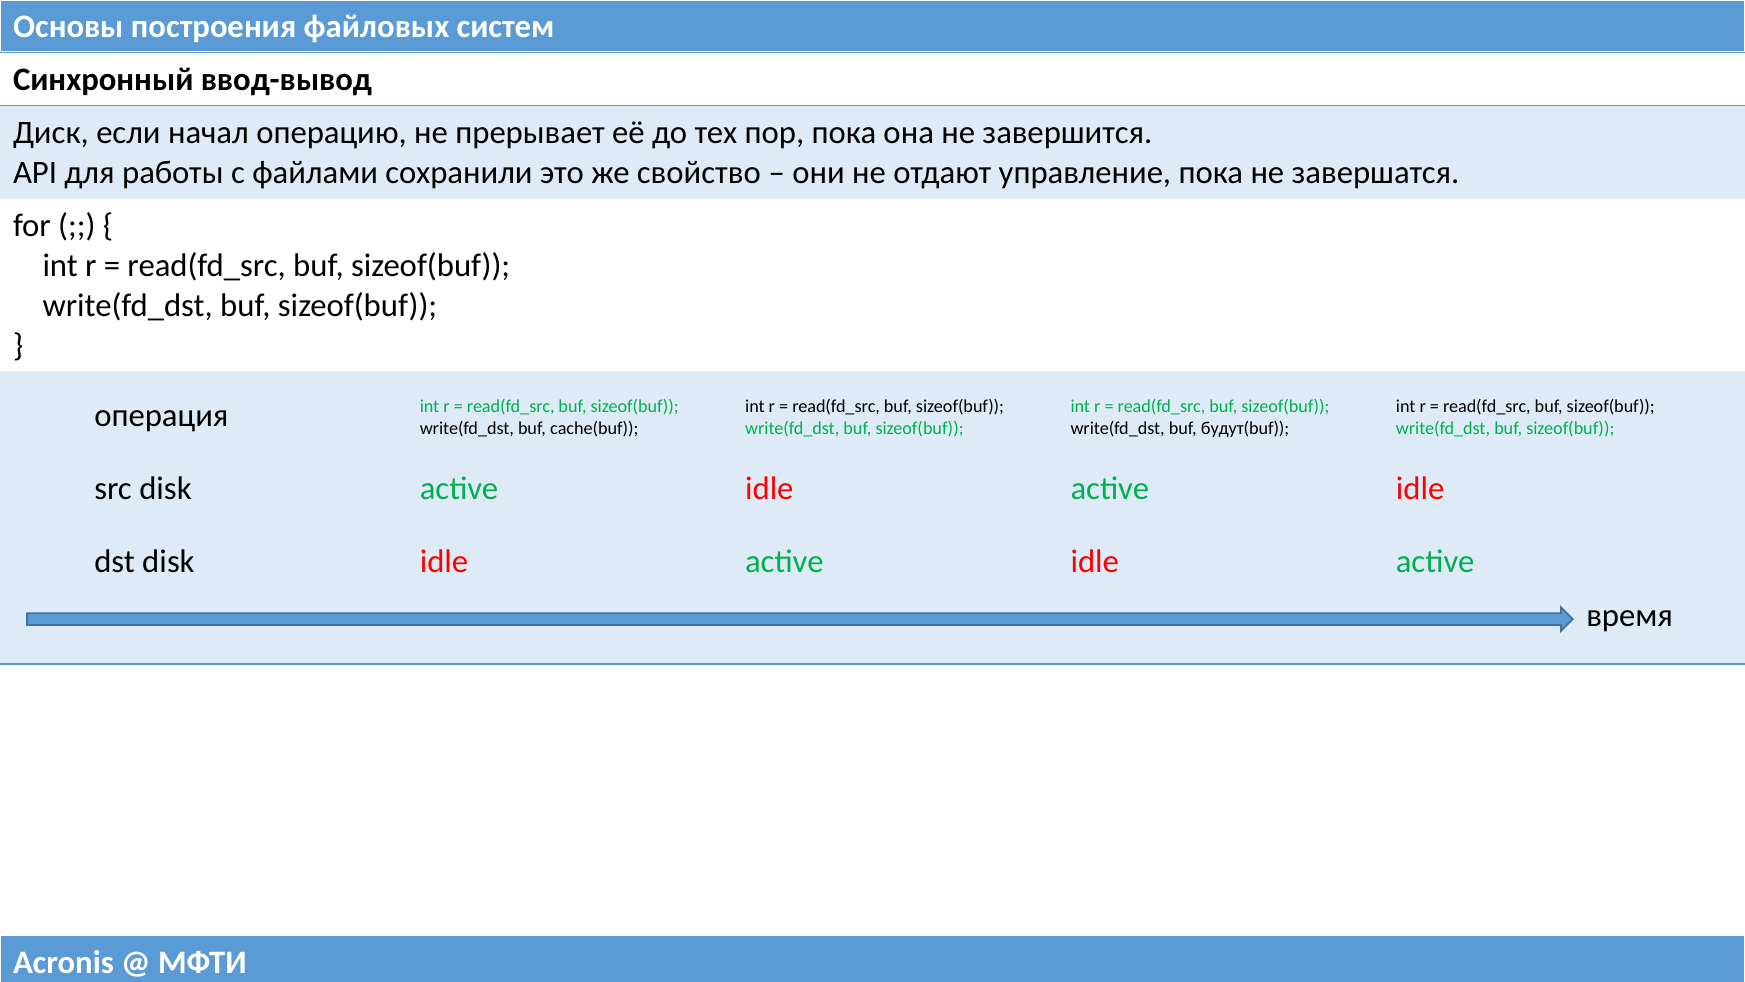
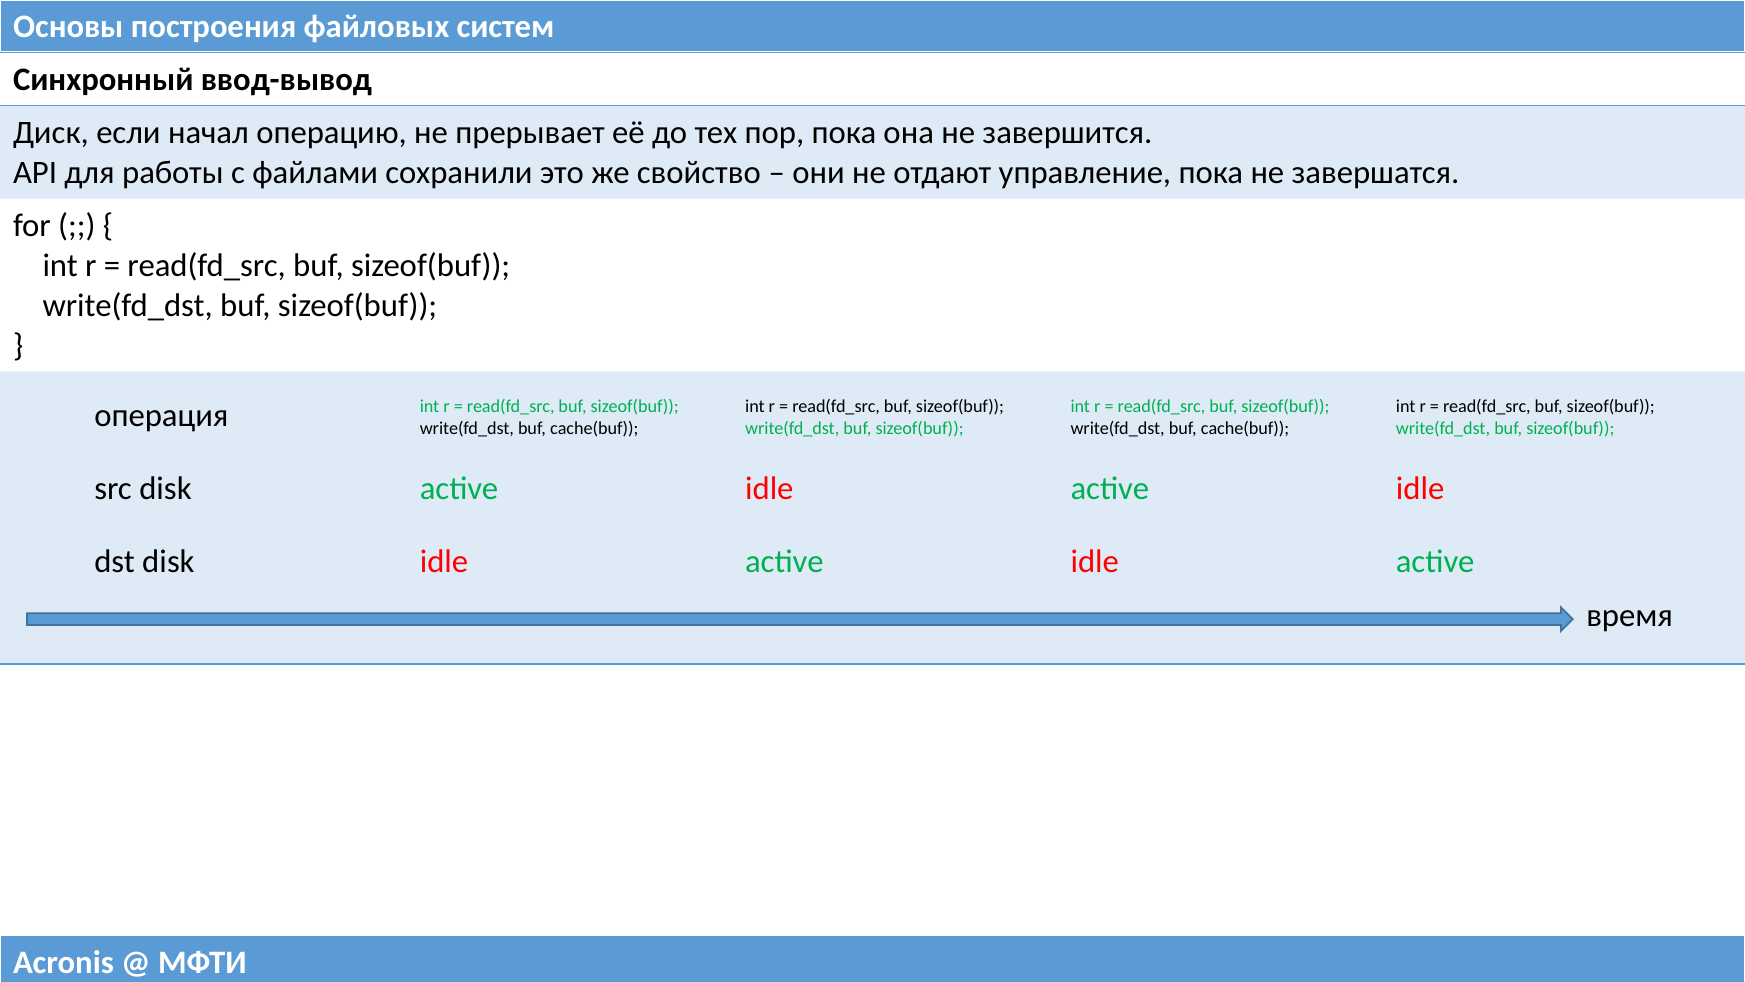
будут(buf: будут(buf -> cache(buf (1245, 429)
